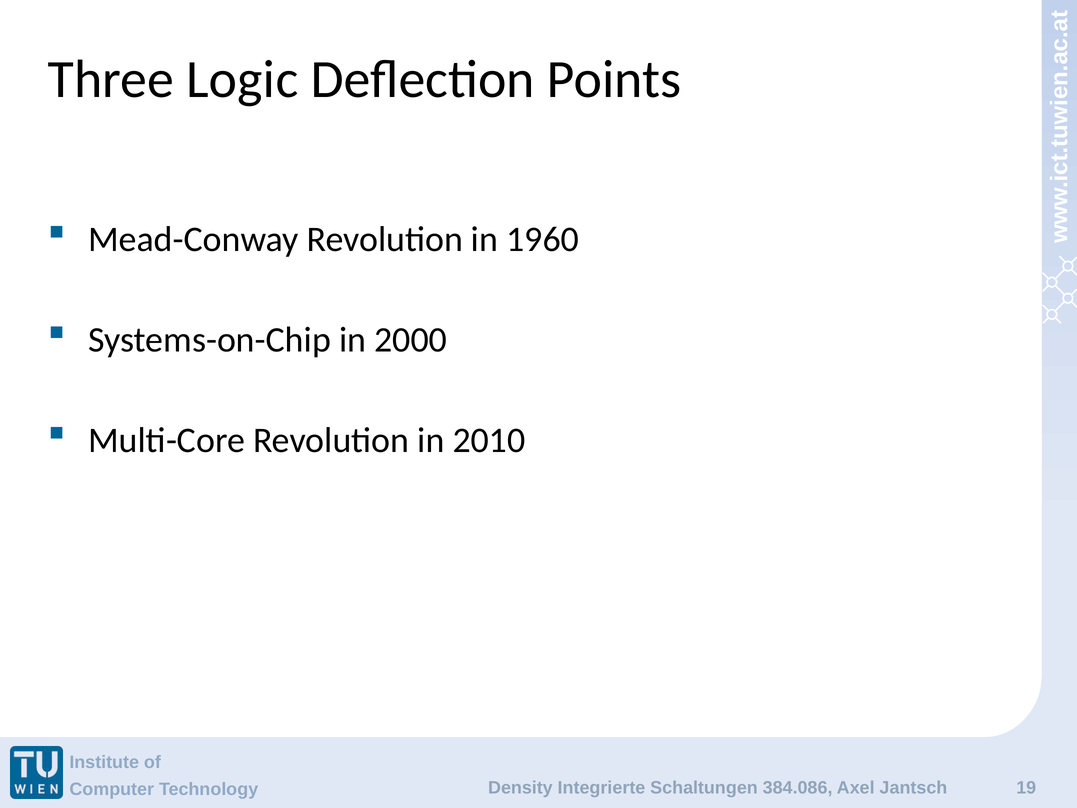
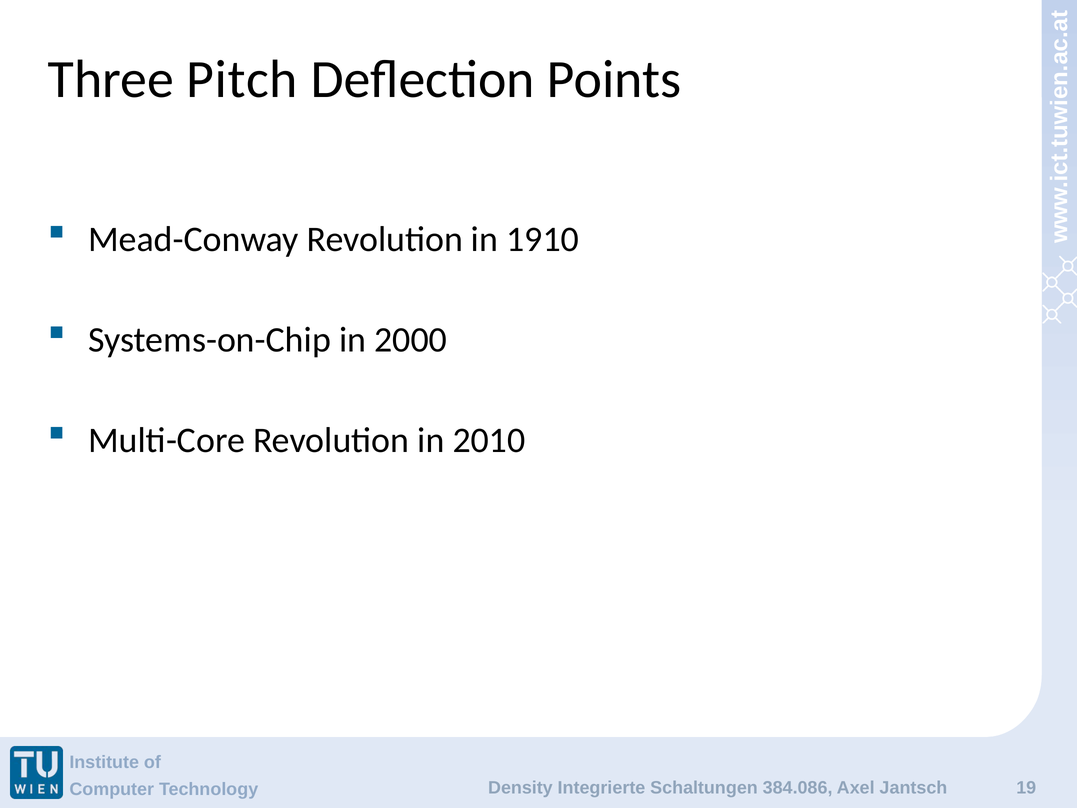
Logic: Logic -> Pitch (242, 79)
1960: 1960 -> 1910 (542, 239)
